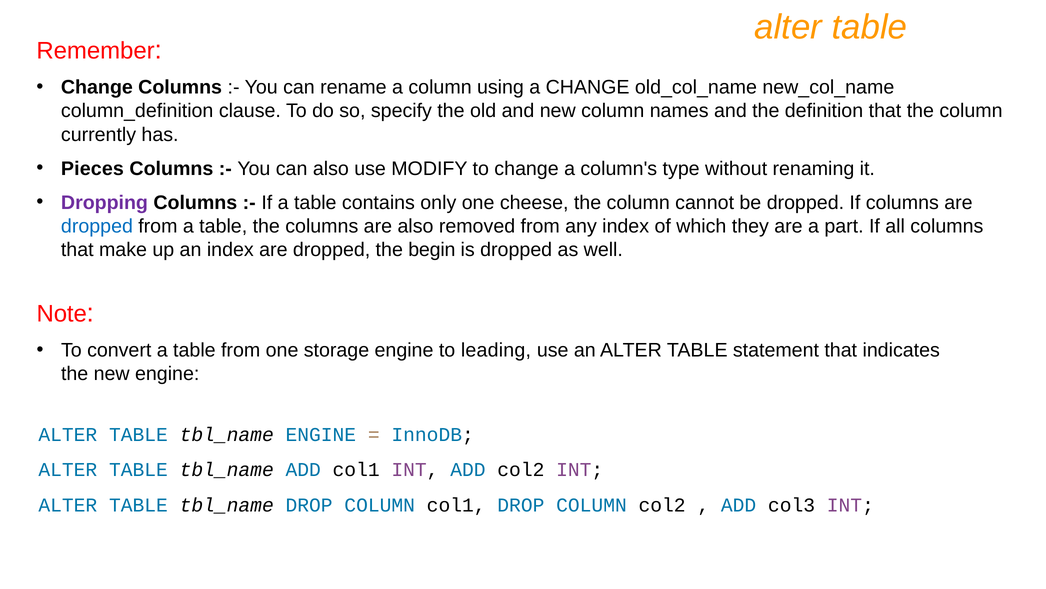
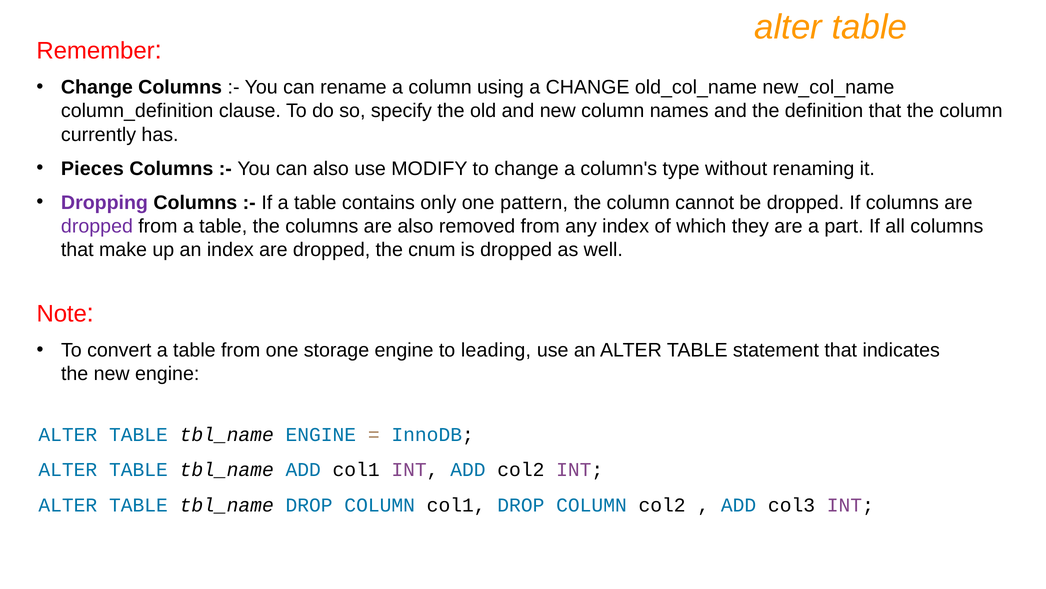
cheese: cheese -> pattern (534, 202)
dropped colour: blue -> purple (97, 226)
begin: begin -> cnum (432, 249)
